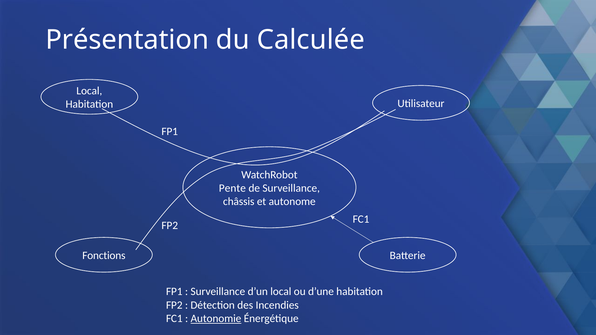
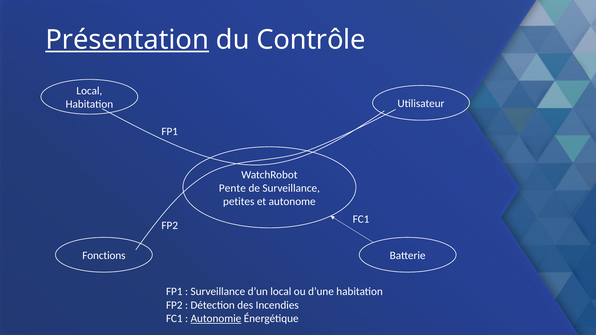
Présentation underline: none -> present (127, 40)
Calculée: Calculée -> Contrôle (311, 40)
châssis: châssis -> petites (239, 202)
